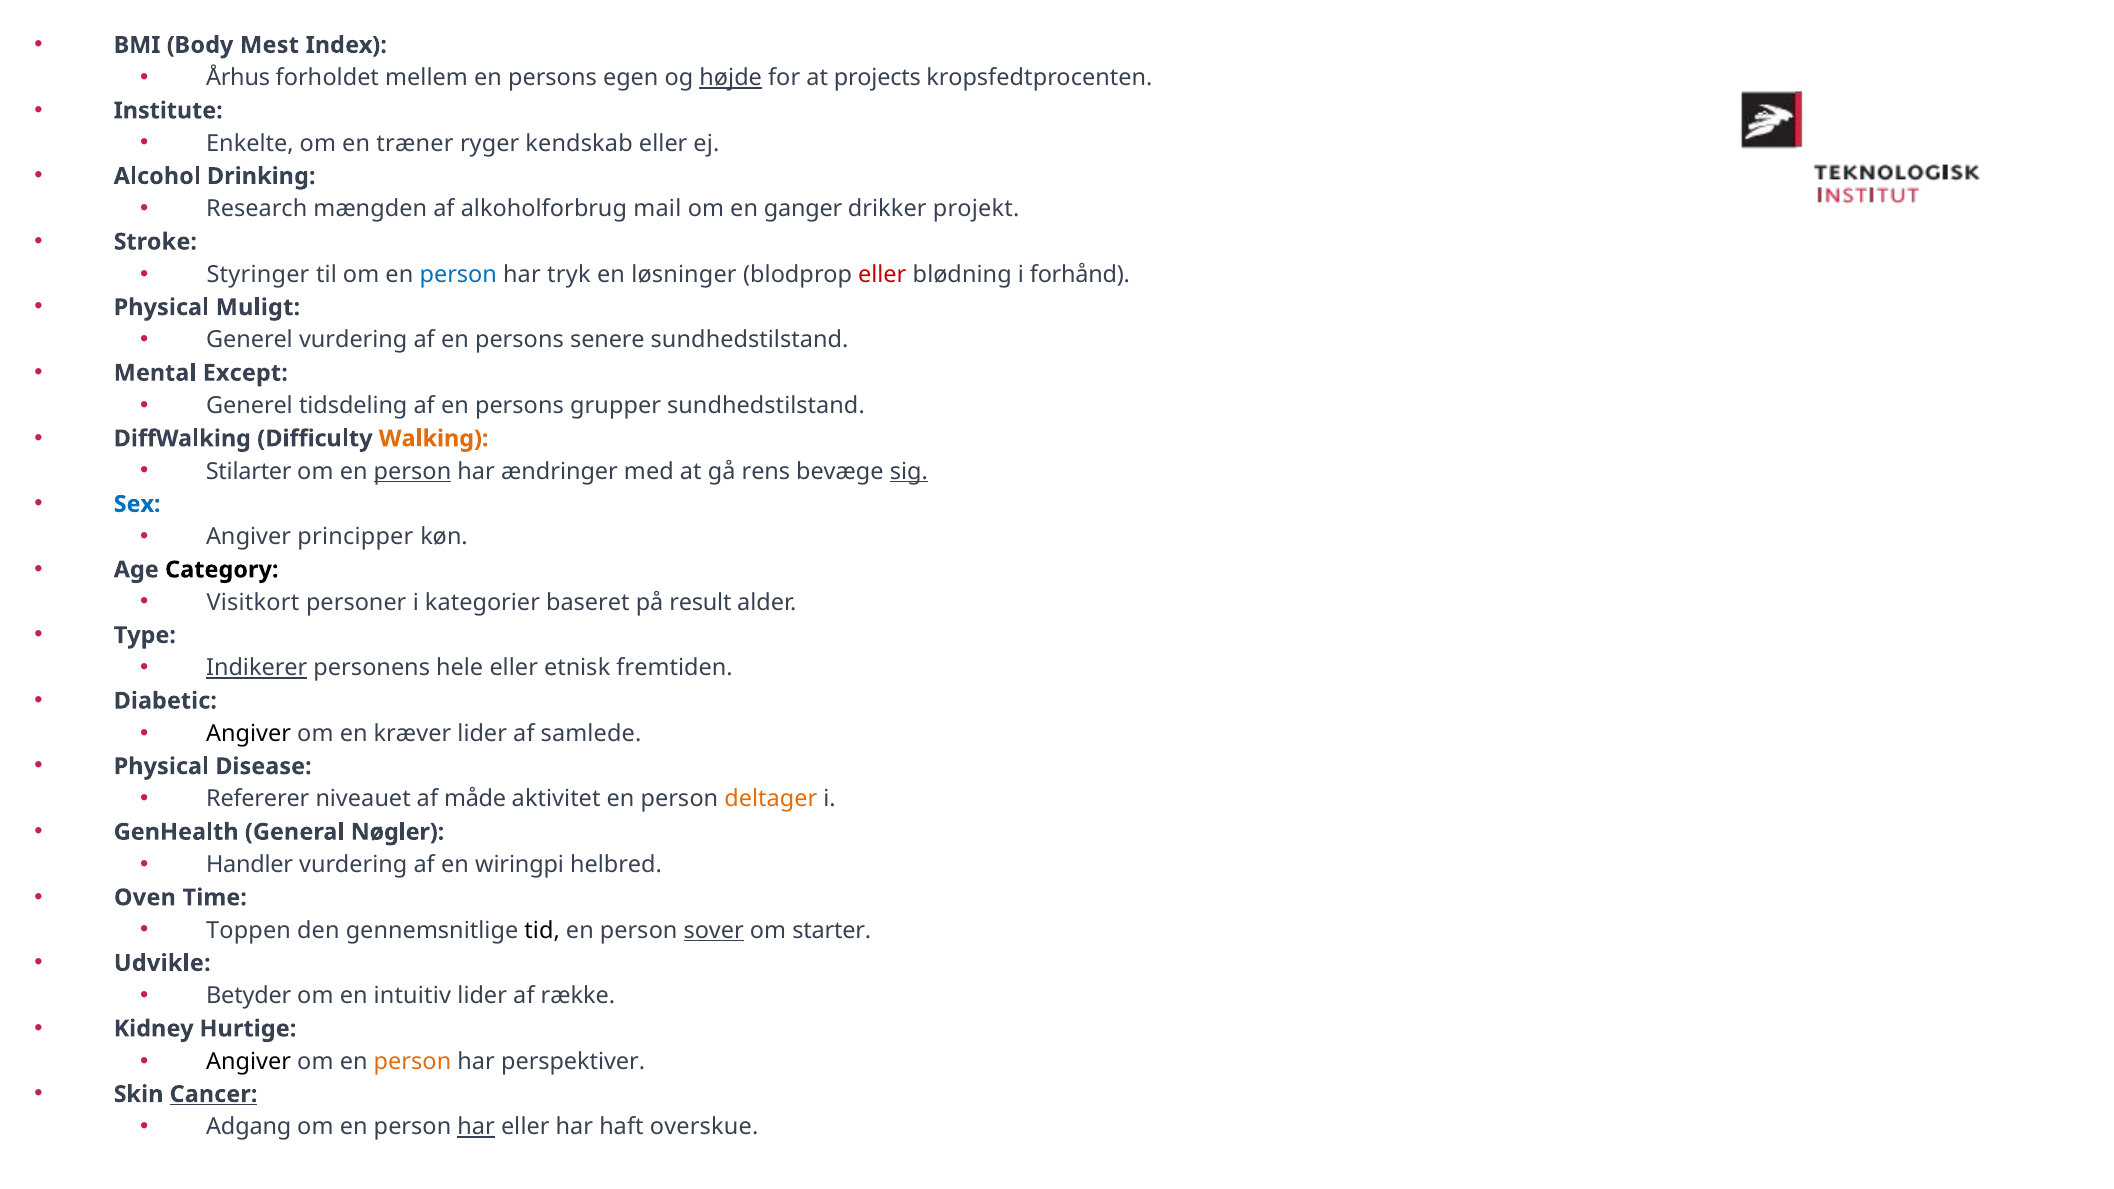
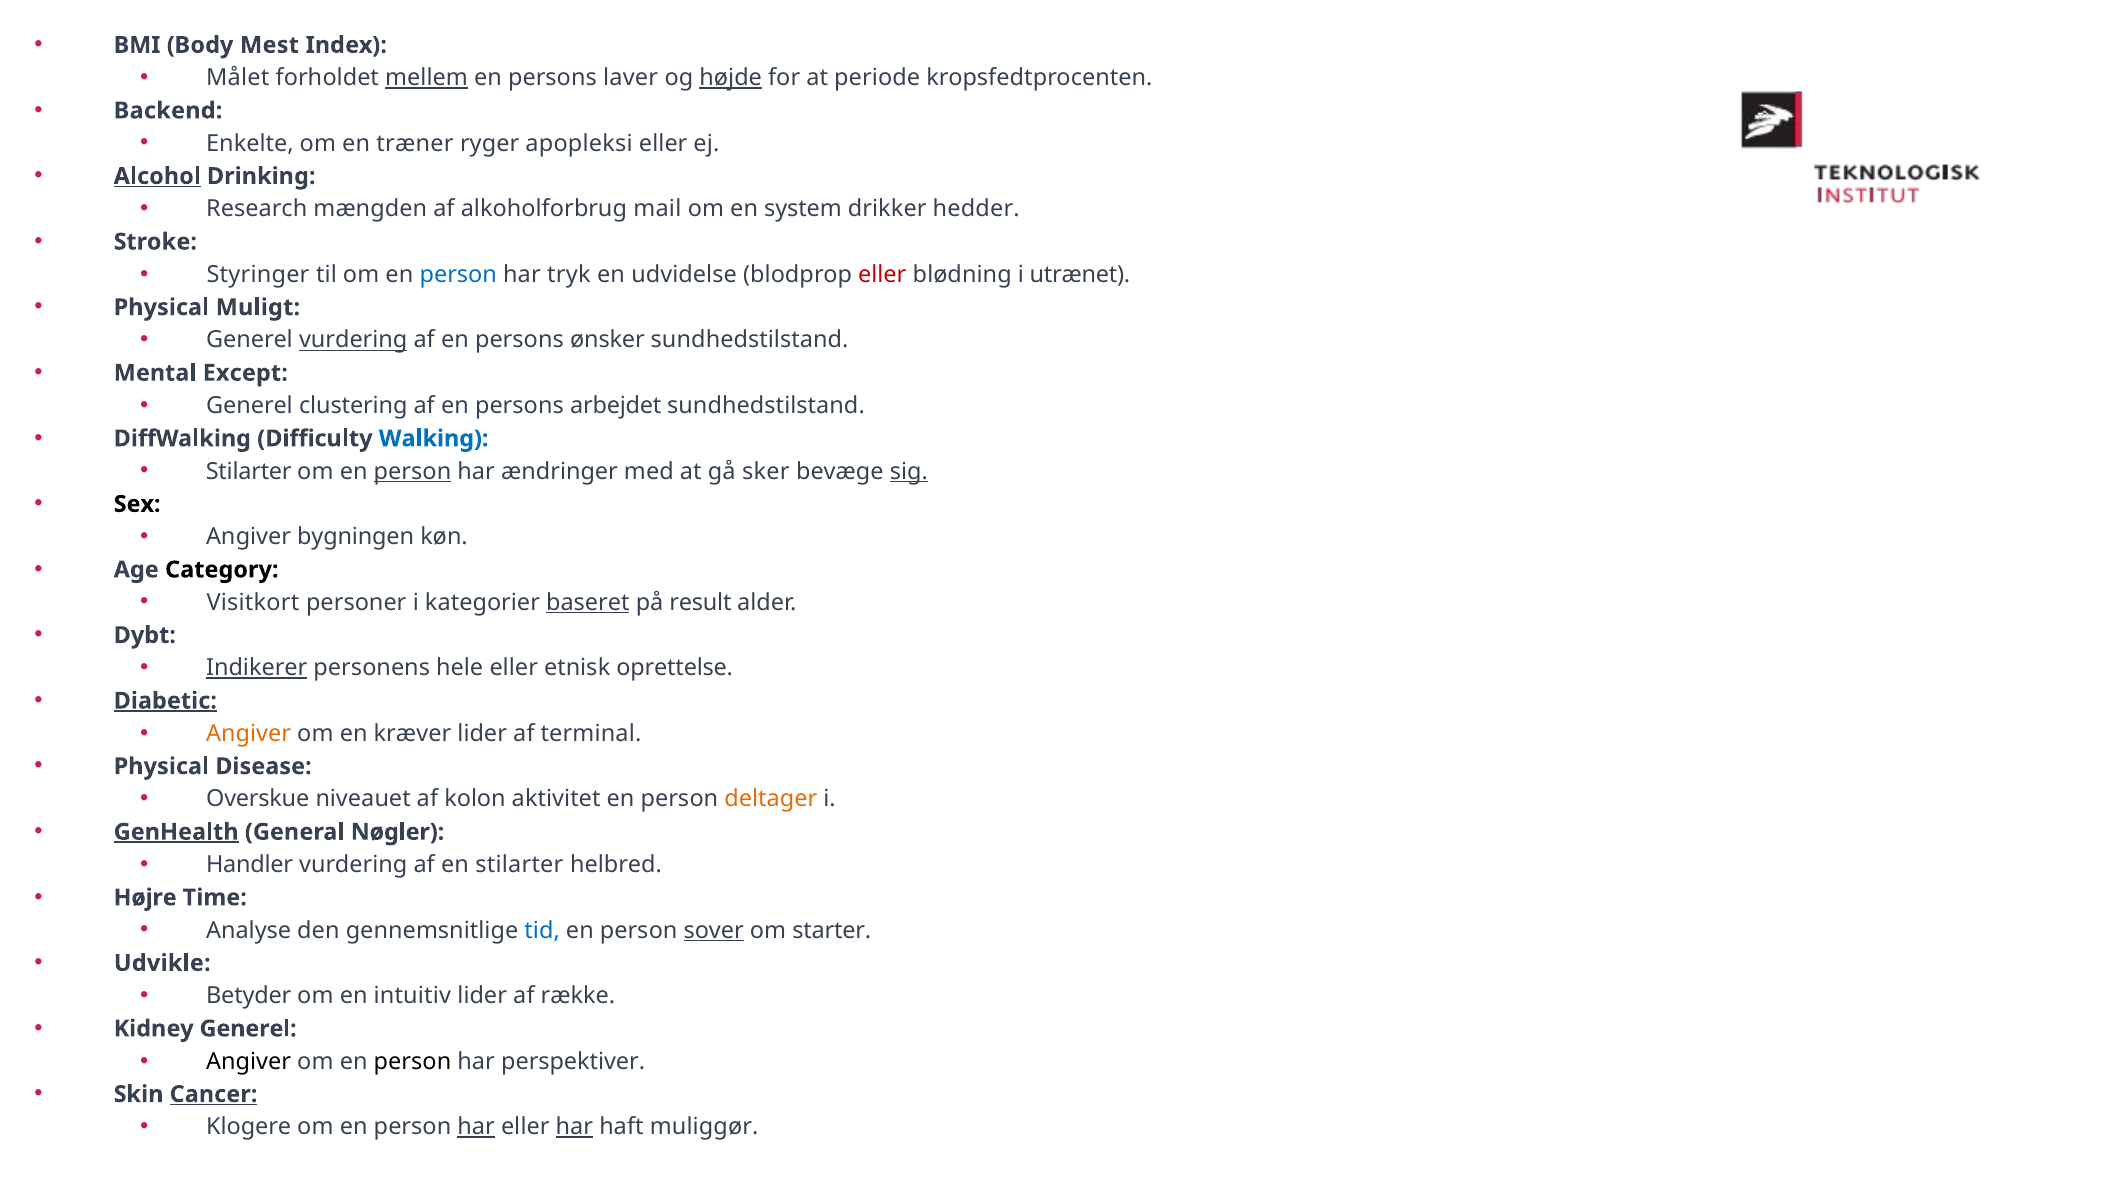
Århus: Århus -> Målet (238, 78)
mellem underline: none -> present (426, 78)
egen: egen -> laver (631, 78)
projects: projects -> periode (877, 78)
Institute: Institute -> Backend (168, 111)
kendskab: kendskab -> apopleksi (579, 143)
Alcohol underline: none -> present (157, 176)
ganger: ganger -> system (803, 209)
projekt: projekt -> hedder (976, 209)
løsninger: løsninger -> udvidelse (684, 275)
forhånd: forhånd -> utrænet (1080, 275)
vurdering underline: none -> present (353, 340)
senere: senere -> ønsker (607, 340)
tidsdeling: tidsdeling -> clustering (353, 406)
grupper: grupper -> arbejdet (616, 406)
Walking colour: orange -> blue (434, 439)
rens: rens -> sker (766, 471)
Sex colour: blue -> black (137, 504)
principper: principper -> bygningen (356, 537)
baseret underline: none -> present (588, 603)
Type: Type -> Dybt (145, 635)
fremtiden: fremtiden -> oprettelse (675, 668)
Diabetic underline: none -> present (165, 701)
Angiver colour: black -> orange (249, 734)
samlede: samlede -> terminal (591, 734)
Refererer: Refererer -> Overskue (258, 799)
måde: måde -> kolon (475, 799)
GenHealth underline: none -> present (176, 832)
en wiringpi: wiringpi -> stilarter (519, 865)
Oven: Oven -> Højre (145, 898)
Toppen: Toppen -> Analyse (249, 930)
tid colour: black -> blue (542, 930)
Kidney Hurtige: Hurtige -> Generel (248, 1029)
person colour: orange -> black (412, 1062)
Adgang: Adgang -> Klogere (249, 1127)
har underline: none -> present (574, 1127)
overskue: overskue -> muliggør (704, 1127)
